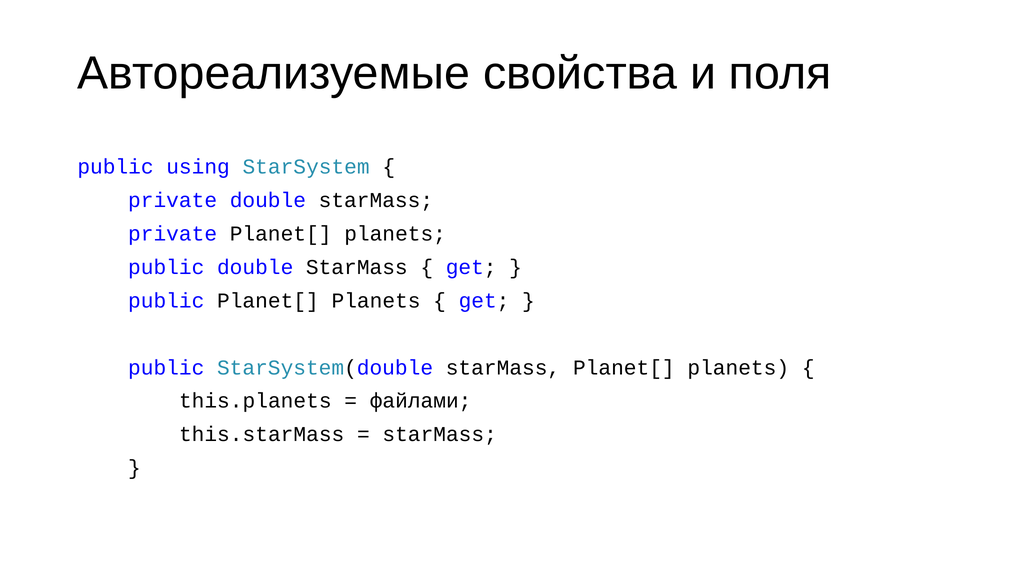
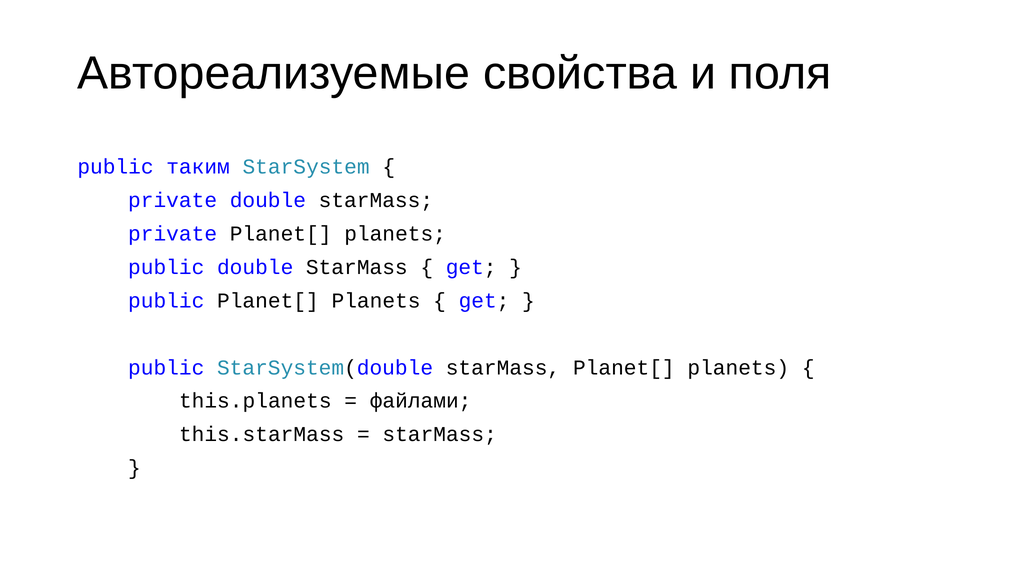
using: using -> таким (198, 167)
